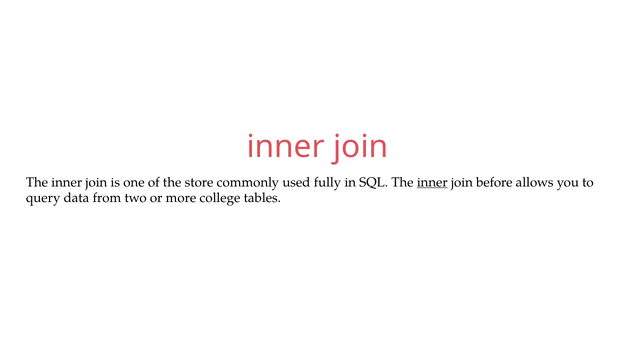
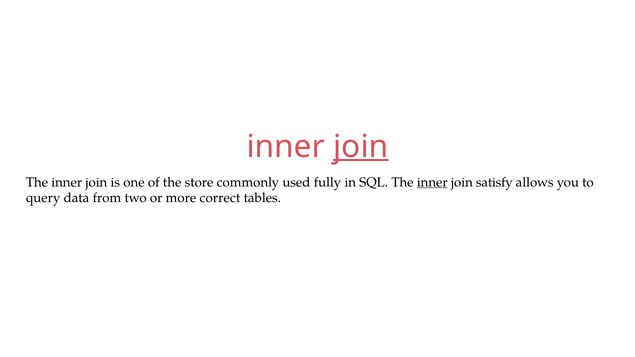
join underline: none -> present (361, 147)
before: before -> satisfy (494, 182)
college: college -> correct (220, 198)
